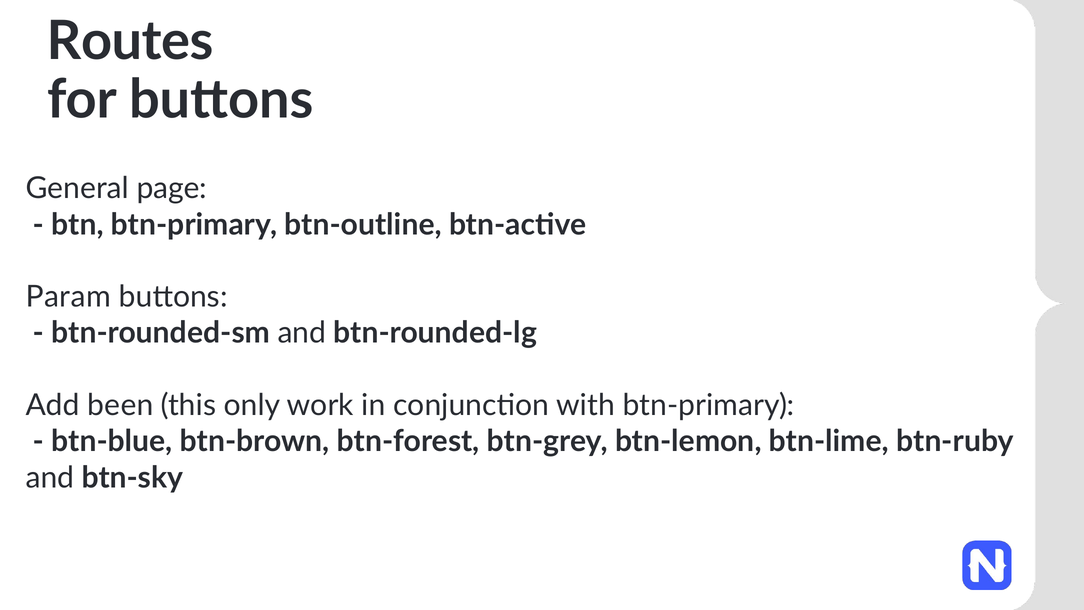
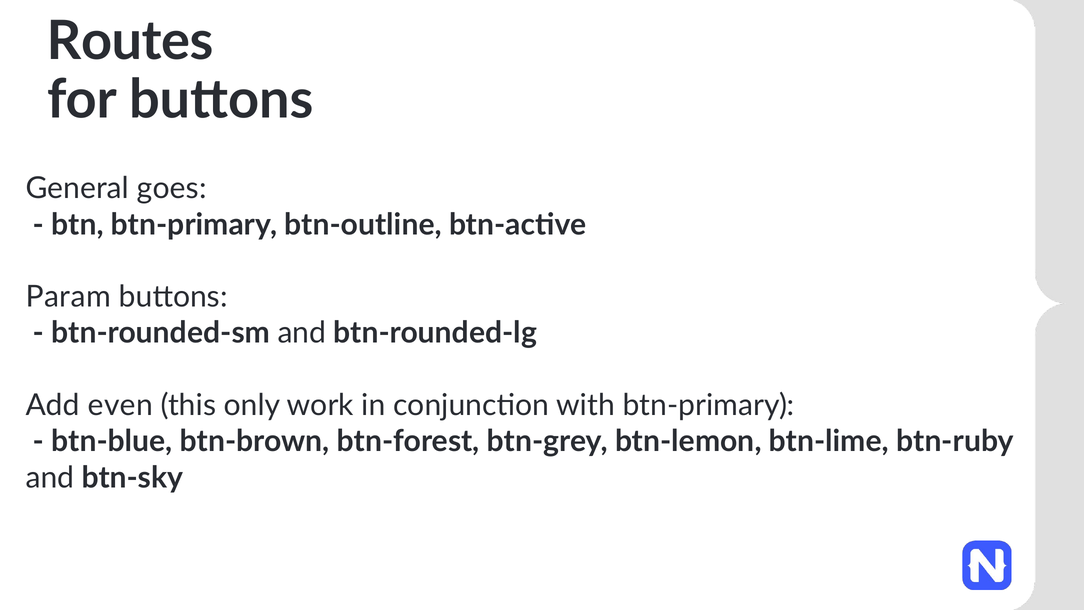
page: page -> goes (172, 188)
been: been -> even (120, 405)
